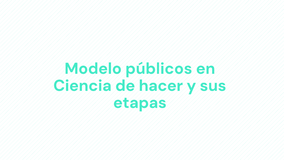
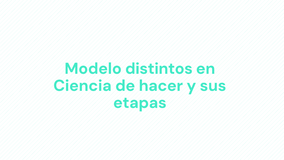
públicos: públicos -> distintos (159, 68)
